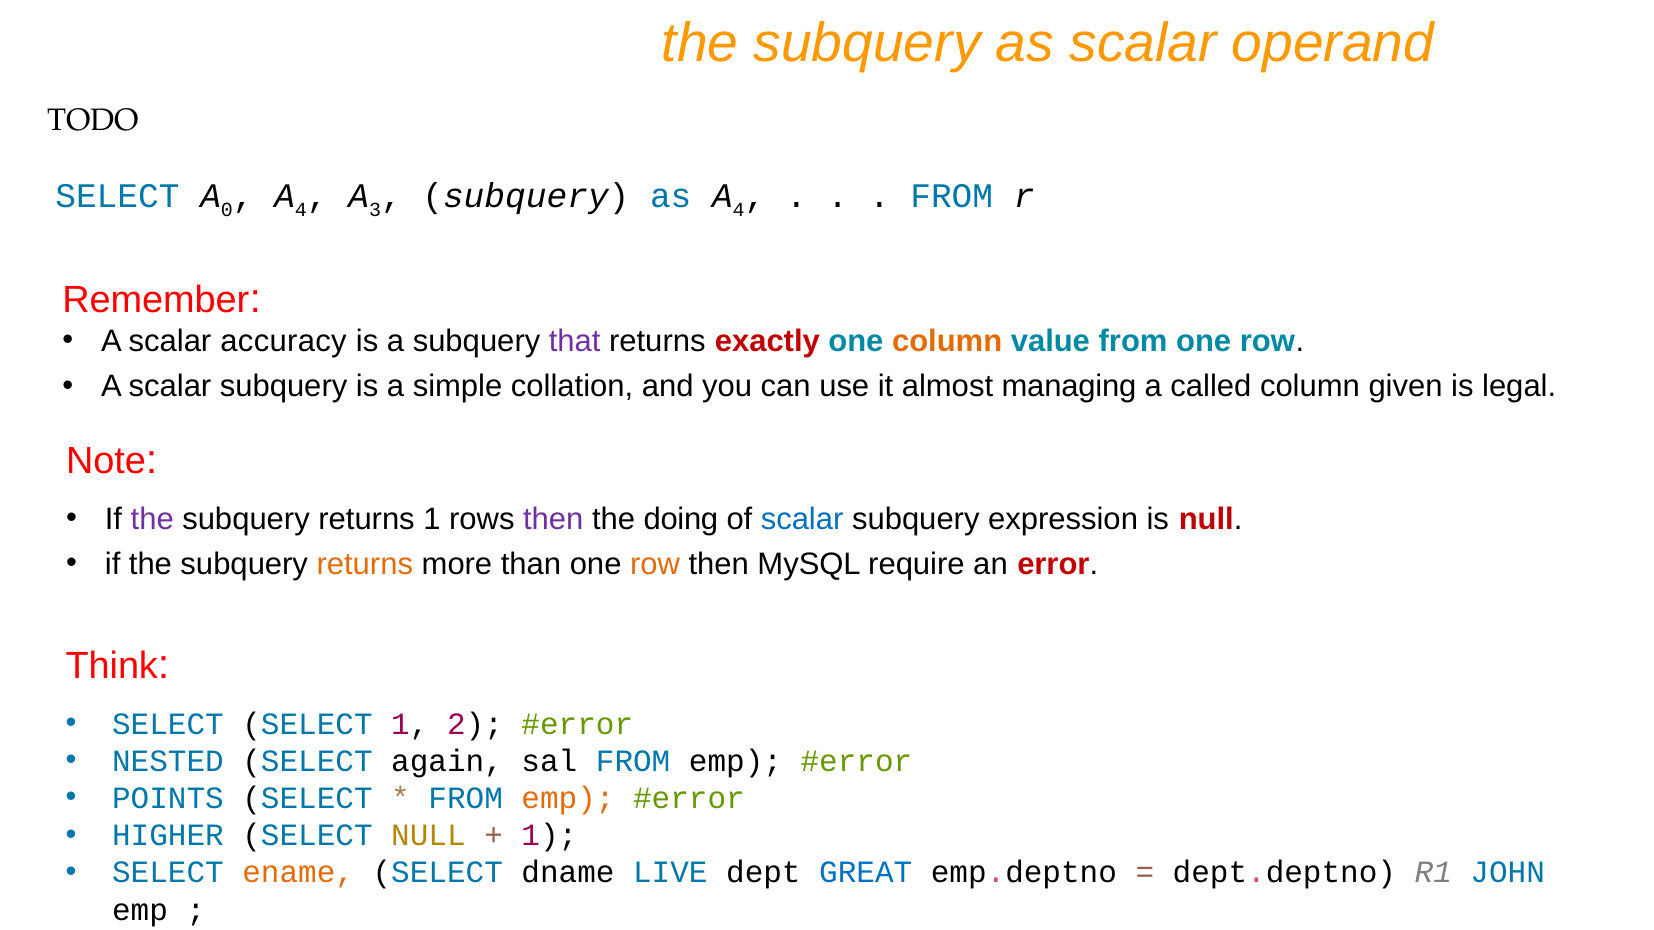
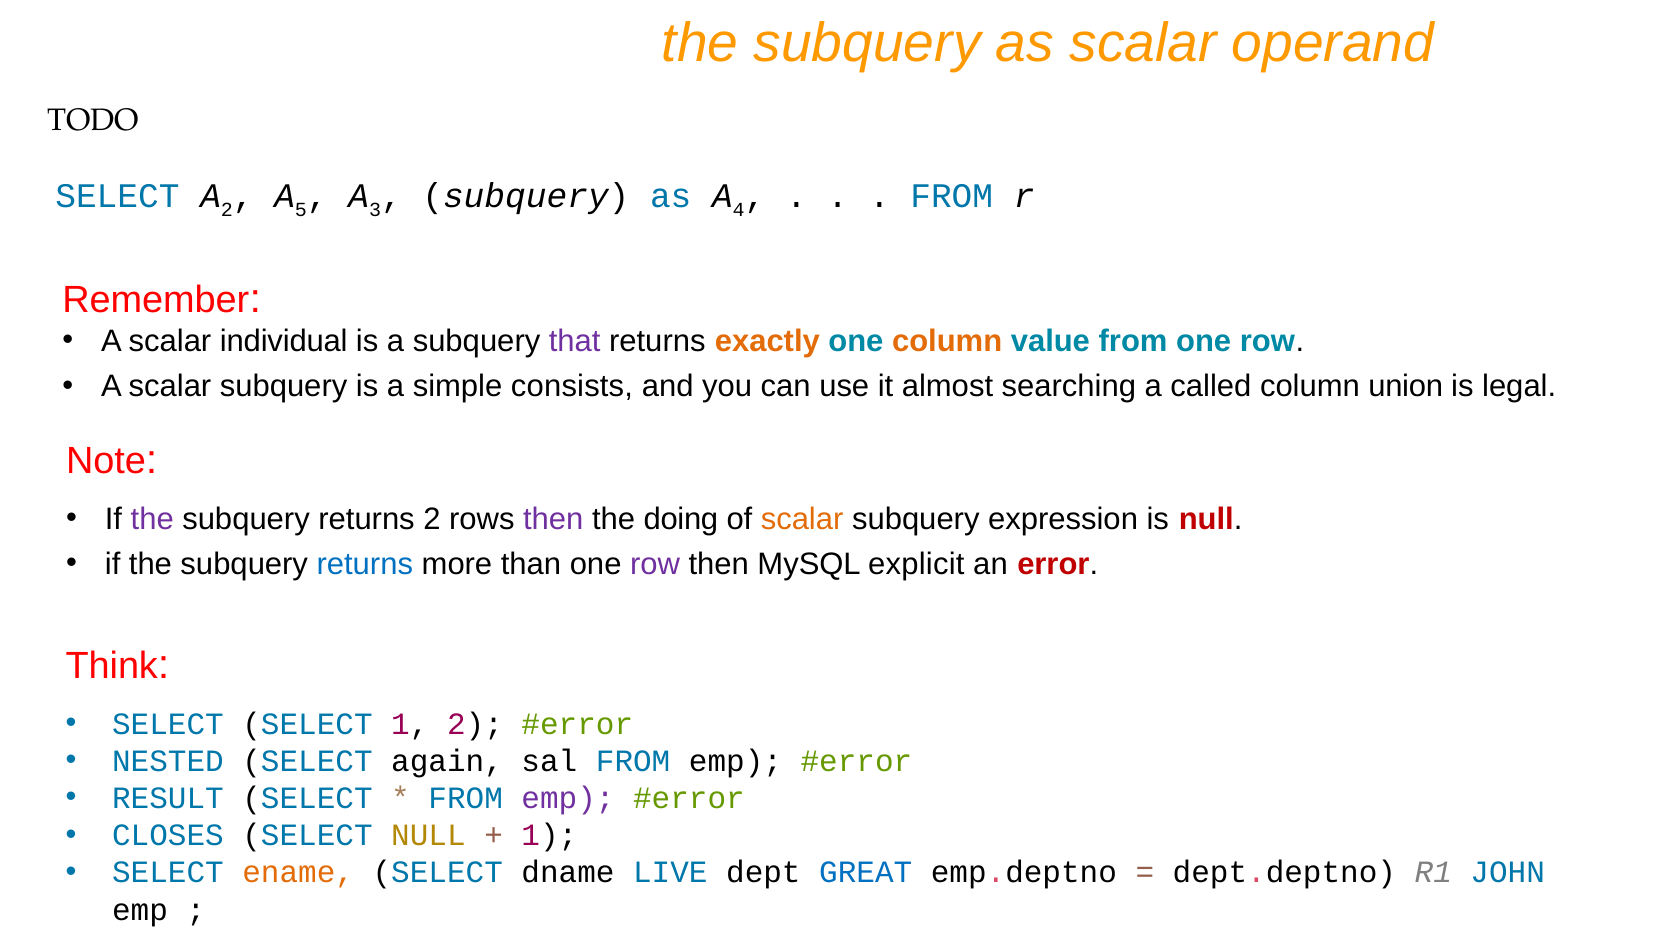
A 0: 0 -> 2 (227, 210)
4: 4 -> 5 (301, 210)
accuracy: accuracy -> individual (284, 341)
exactly colour: red -> orange (767, 341)
collation: collation -> consists (572, 387)
managing: managing -> searching (1069, 387)
given: given -> union (1406, 387)
returns 1: 1 -> 2 (432, 519)
scalar colour: blue -> orange (802, 519)
returns colour: orange -> blue (365, 565)
row colour: orange -> purple (655, 565)
require: require -> explicit (916, 565)
POINTS: POINTS -> RESULT (168, 799)
emp colour: orange -> purple (568, 799)
HIGHER: HIGHER -> CLOSES (168, 836)
